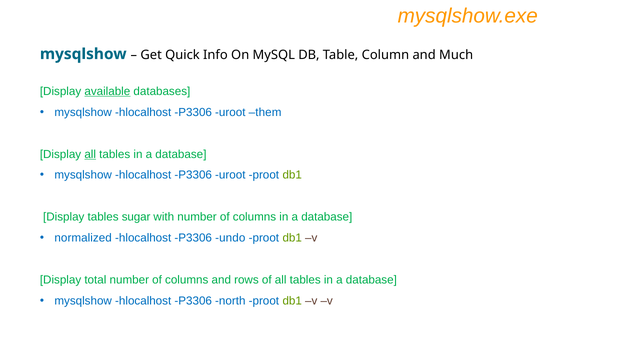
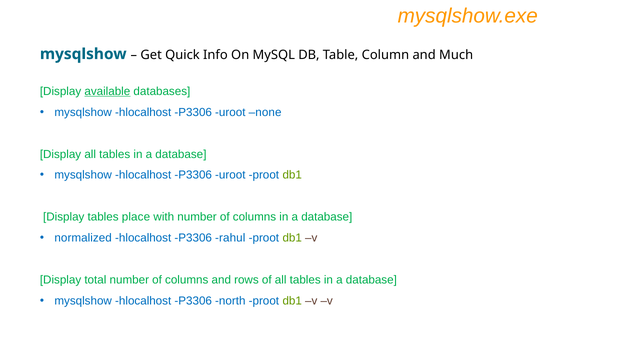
them: them -> none (265, 112)
all underline: present -> none (90, 154)
sugar: sugar -> place (136, 217)
undo: undo -> rahul (230, 238)
